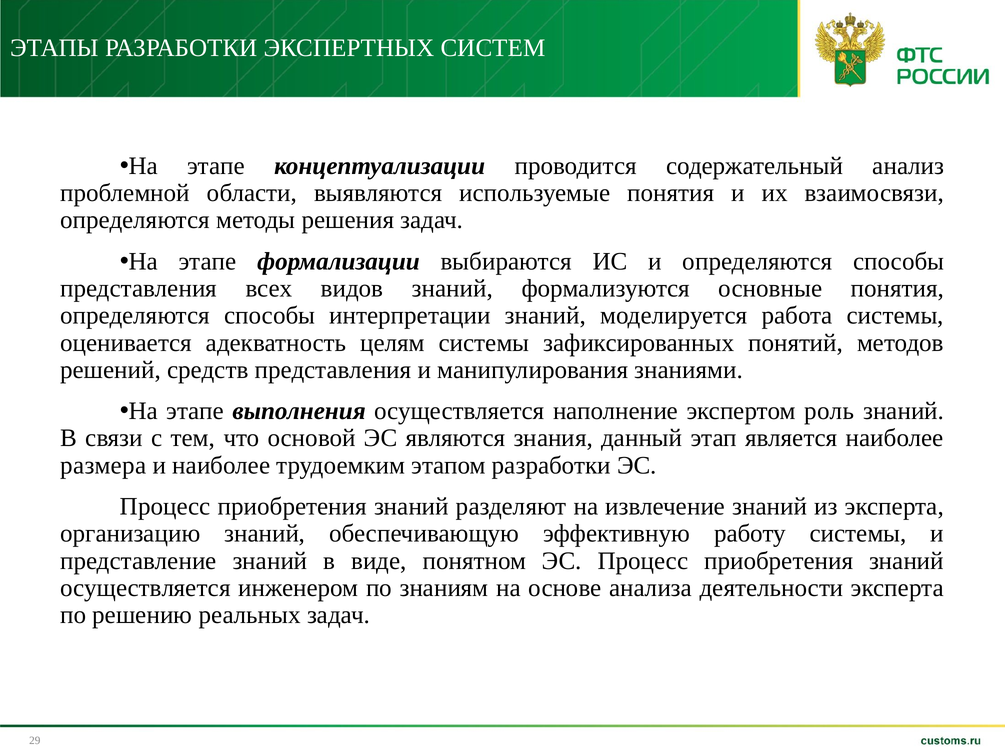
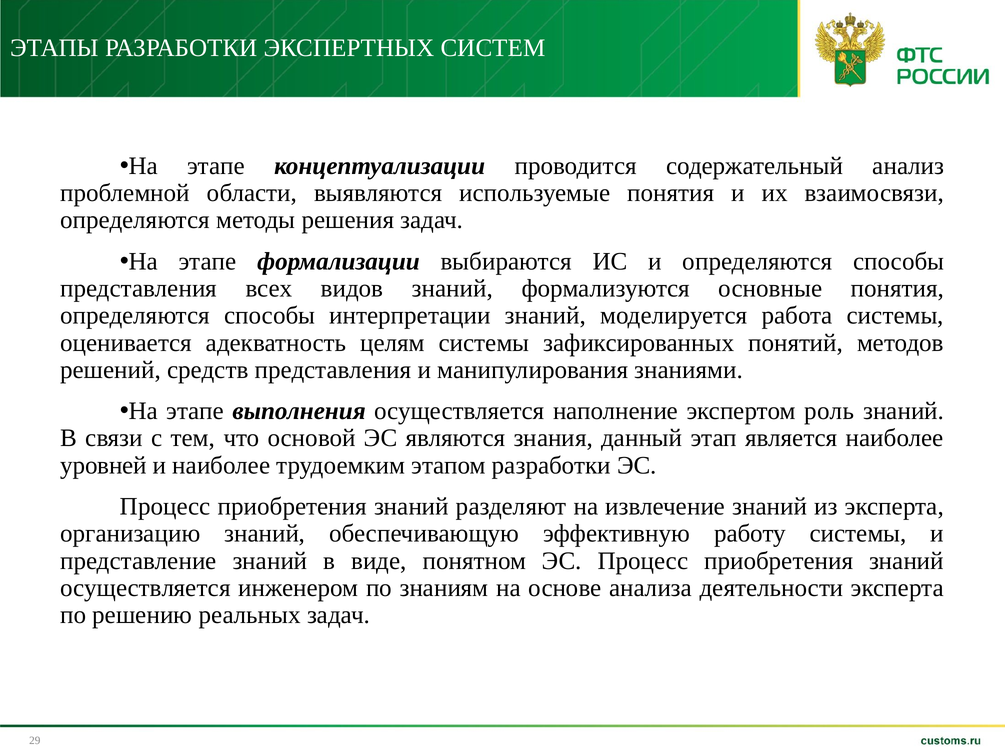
размера: размера -> уровней (103, 465)
